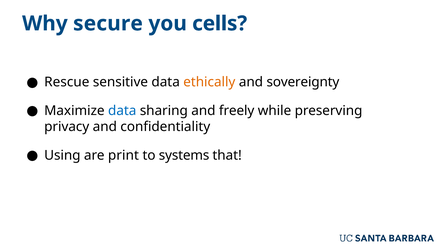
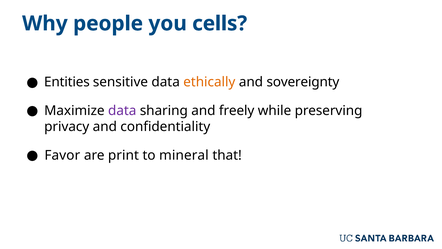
secure: secure -> people (108, 23)
Rescue: Rescue -> Entities (67, 82)
data colour: blue -> purple (122, 110)
Using: Using -> Favor (62, 155)
systems: systems -> mineral (184, 155)
